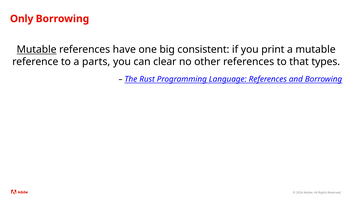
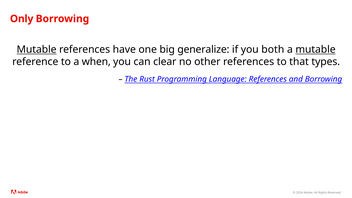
consistent: consistent -> generalize (203, 50)
print: print -> both (273, 50)
mutable underline: none -> present (316, 50)
parts: parts -> when (96, 62)
